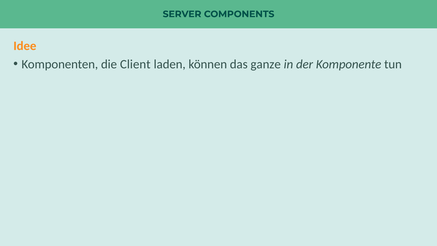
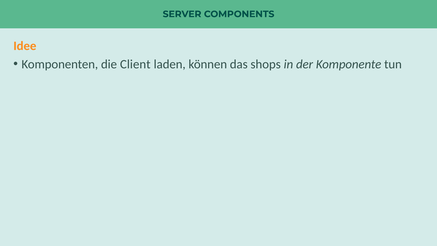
ganze: ganze -> shops (266, 64)
